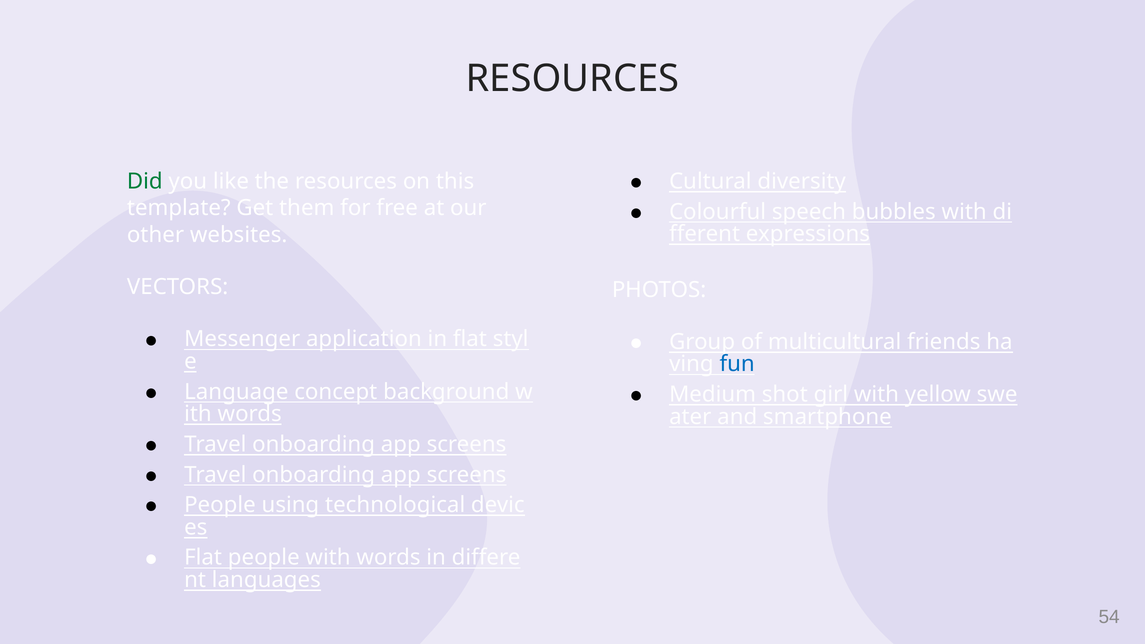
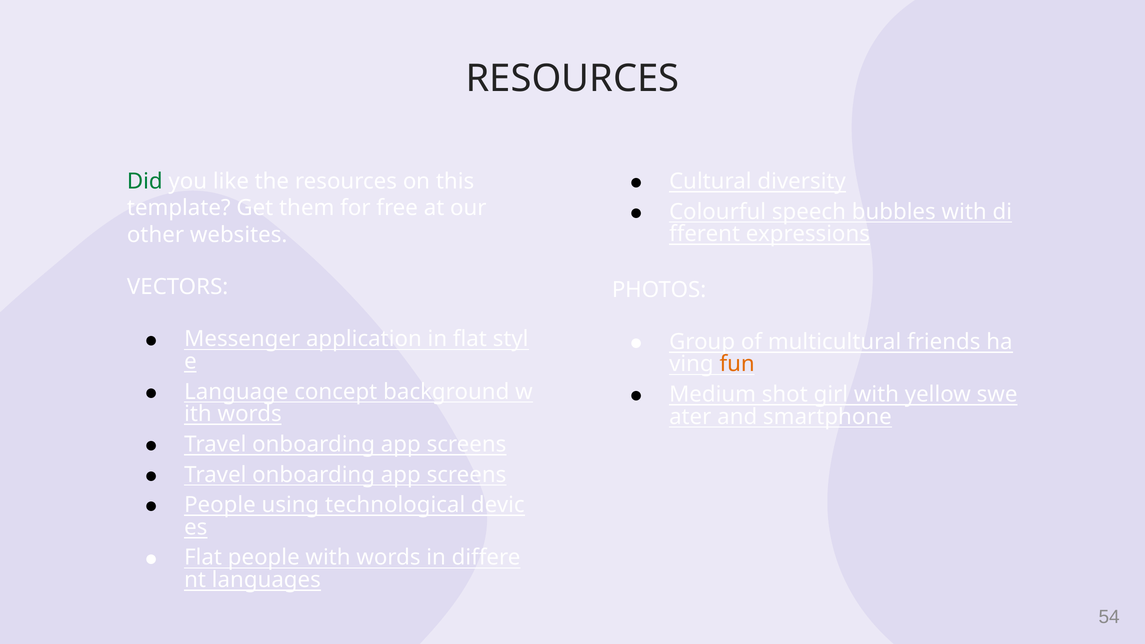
fun colour: blue -> orange (737, 364)
